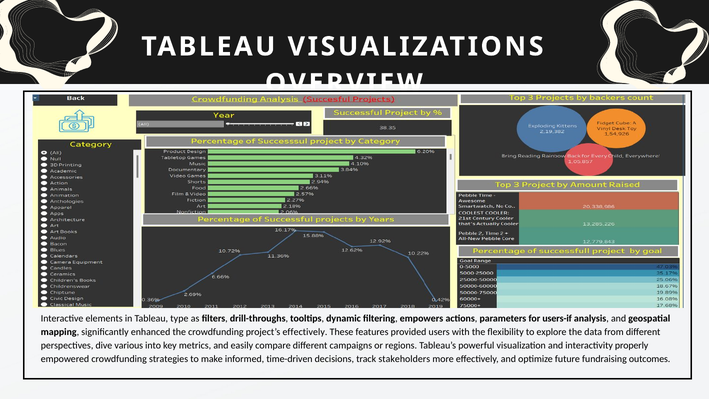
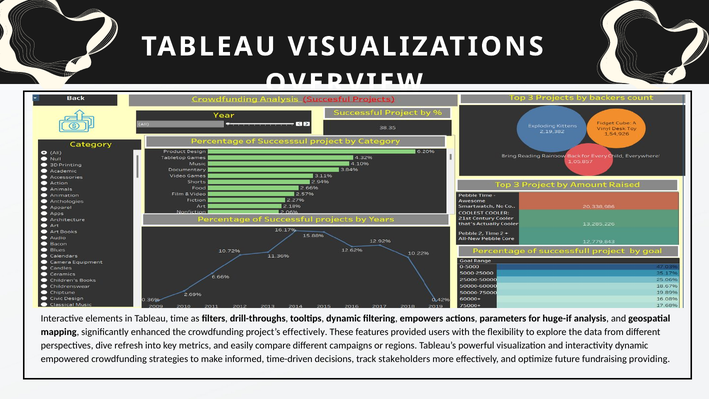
type: type -> time (179, 318)
users-if: users-if -> huge-if (557, 318)
various: various -> refresh (129, 345)
interactivity properly: properly -> dynamic (632, 345)
outcomes: outcomes -> providing (650, 359)
